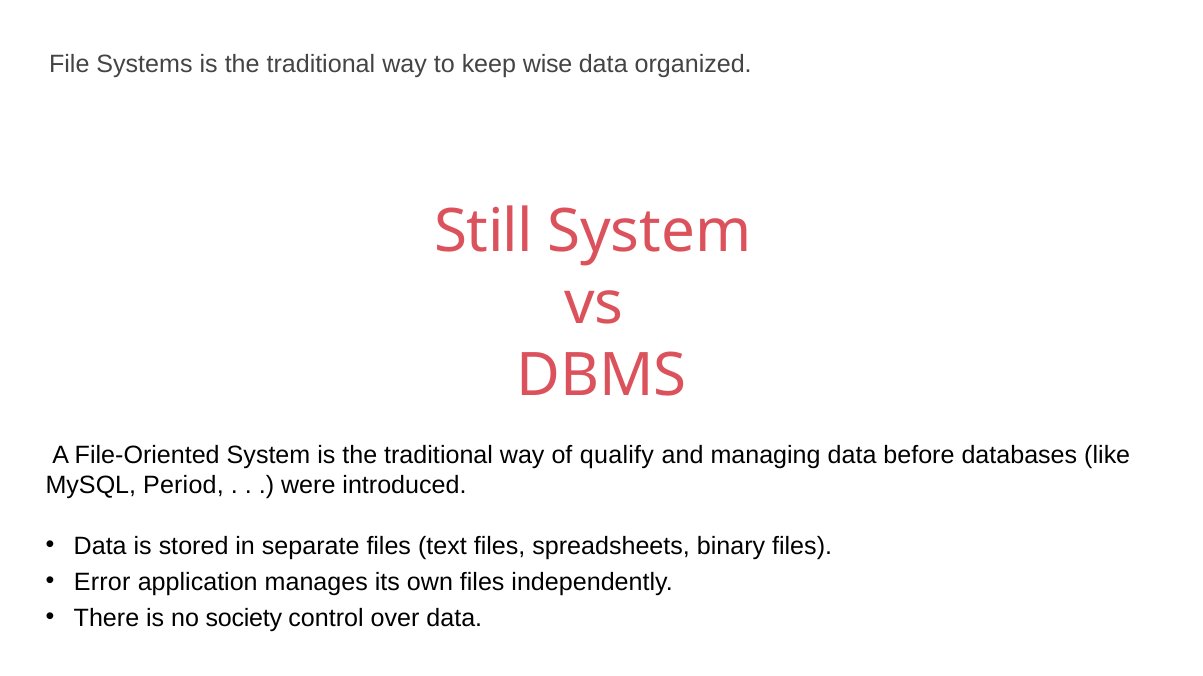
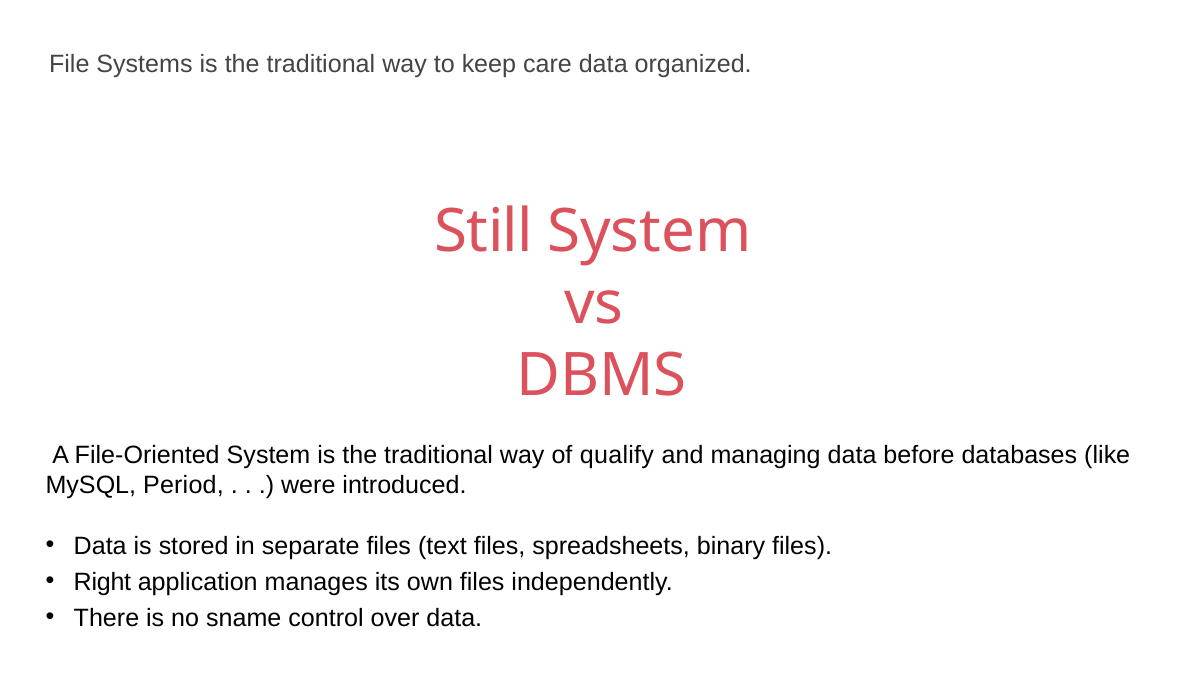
wise: wise -> care (547, 64)
Error: Error -> Right (102, 582)
society: society -> sname (244, 618)
